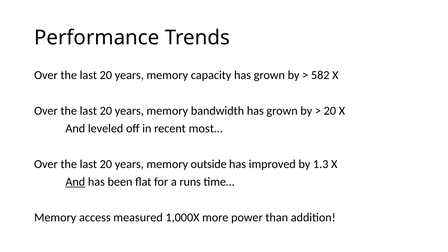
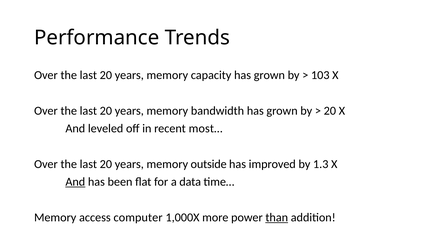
582: 582 -> 103 (320, 75)
runs: runs -> data (190, 182)
measured: measured -> computer (138, 217)
than underline: none -> present (277, 217)
